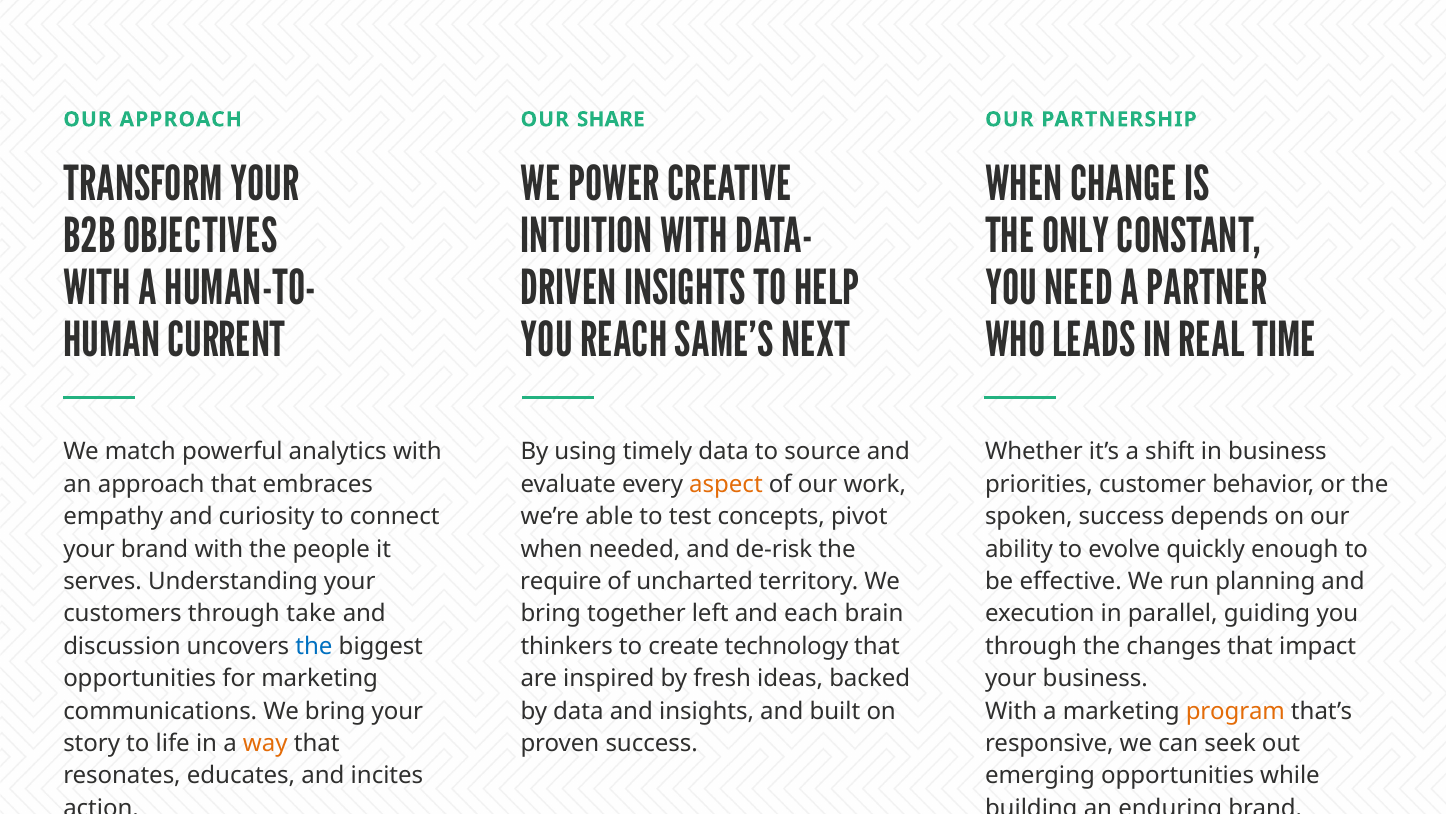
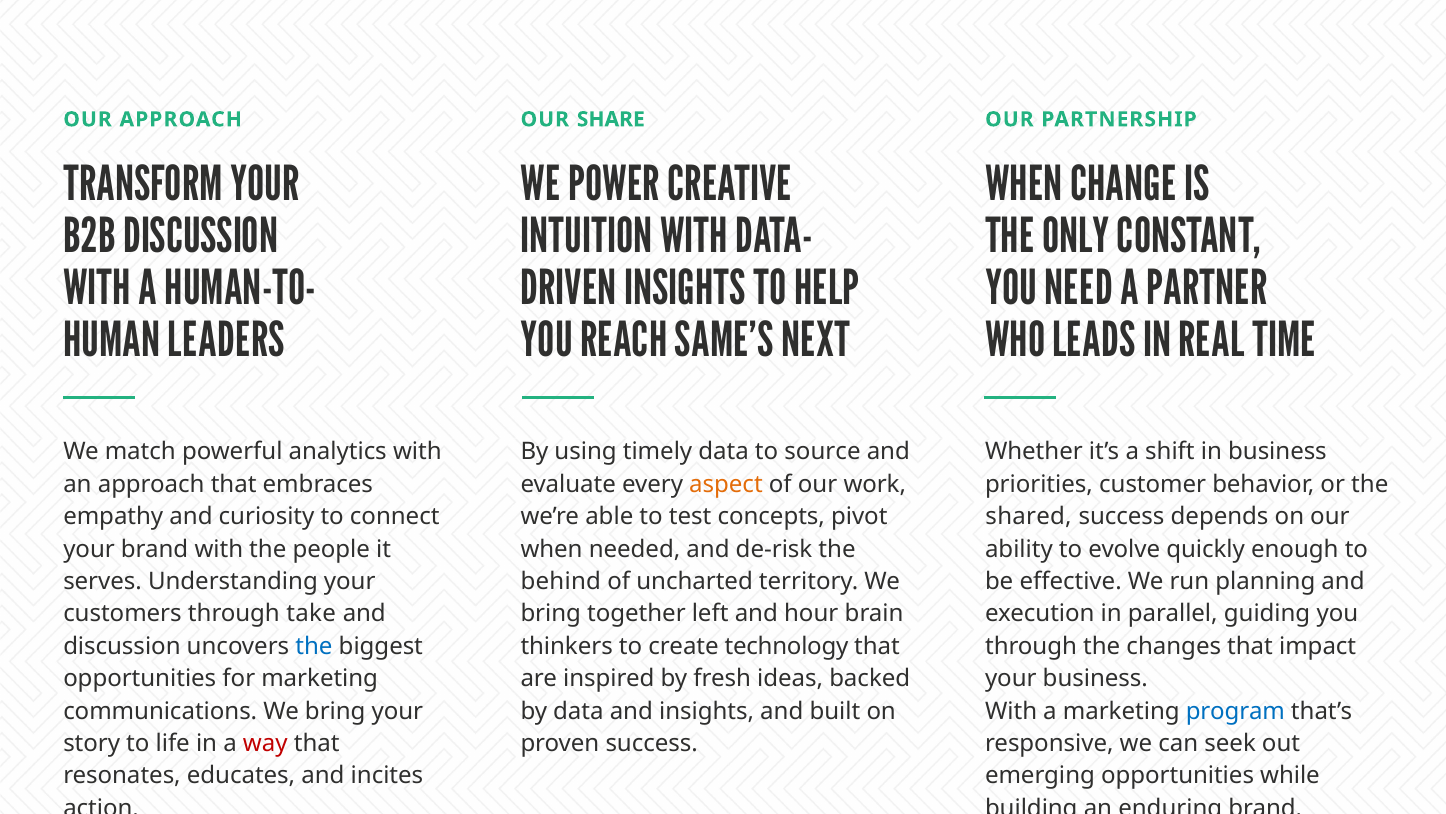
B2B OBJECTIVES: OBJECTIVES -> DISCUSSION (201, 237)
CURRENT: CURRENT -> LEADERS (226, 341)
spoken: spoken -> shared (1029, 516)
require: require -> behind (561, 581)
each: each -> hour (811, 613)
program colour: orange -> blue (1235, 711)
way colour: orange -> red (265, 743)
